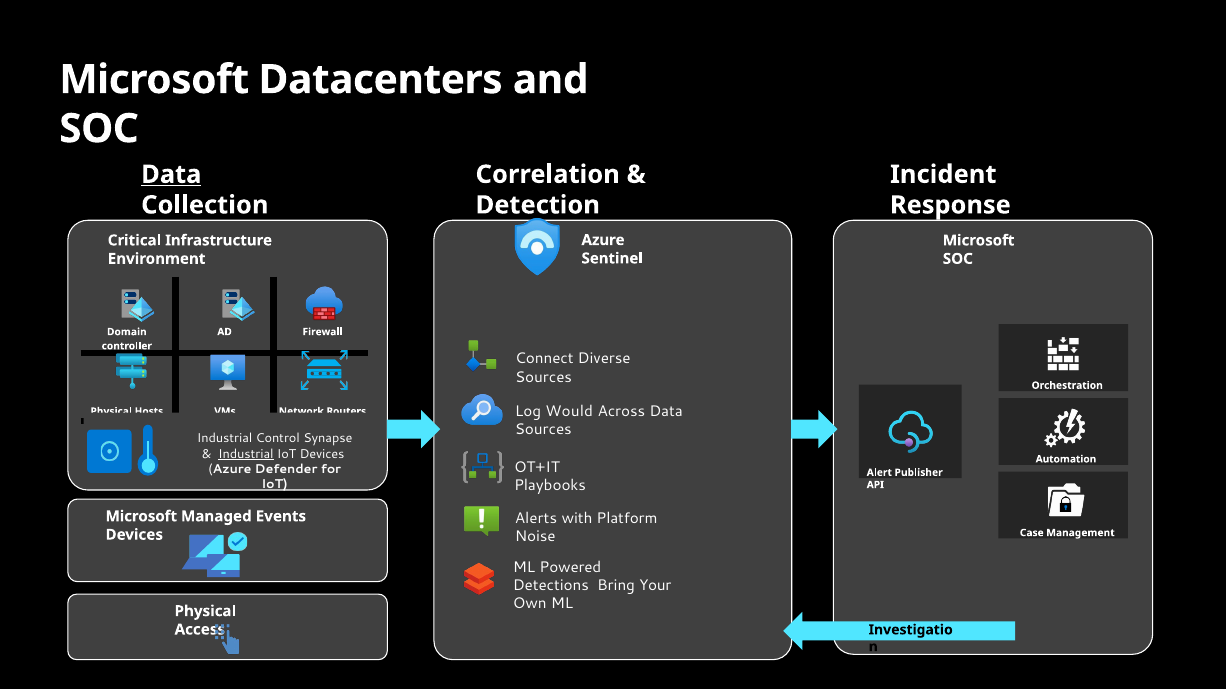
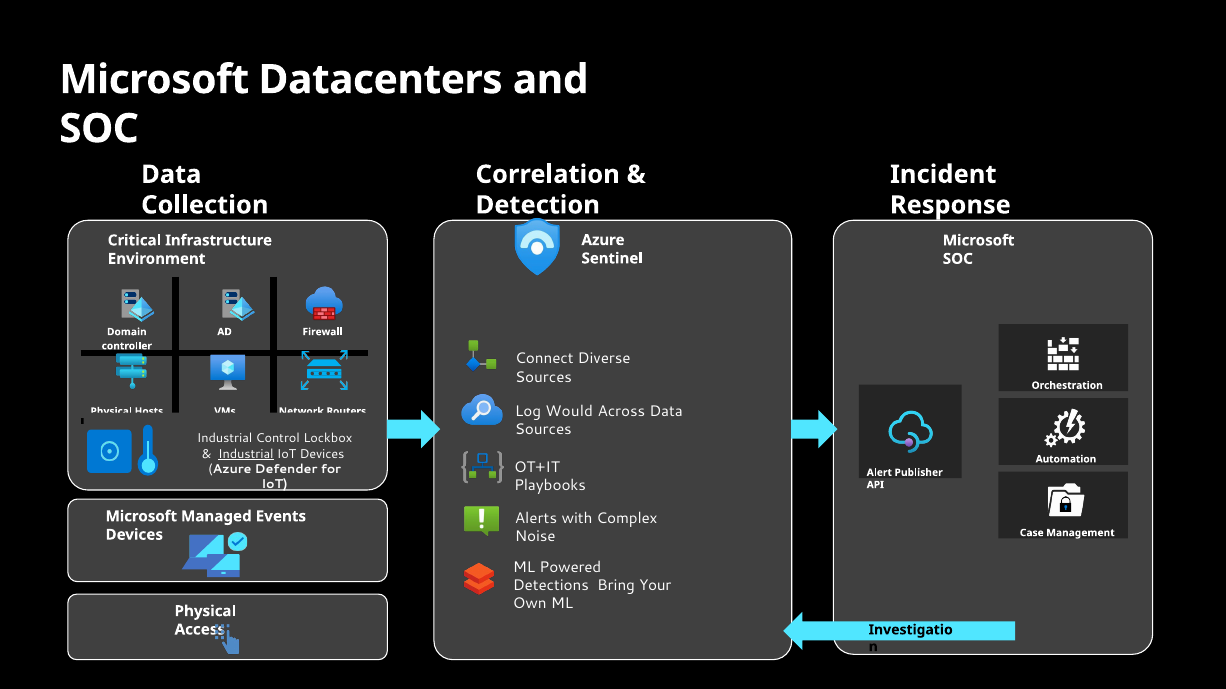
Data underline: present -> none (171, 175)
Synapse: Synapse -> Lockbox (328, 439)
Platform: Platform -> Complex (627, 519)
